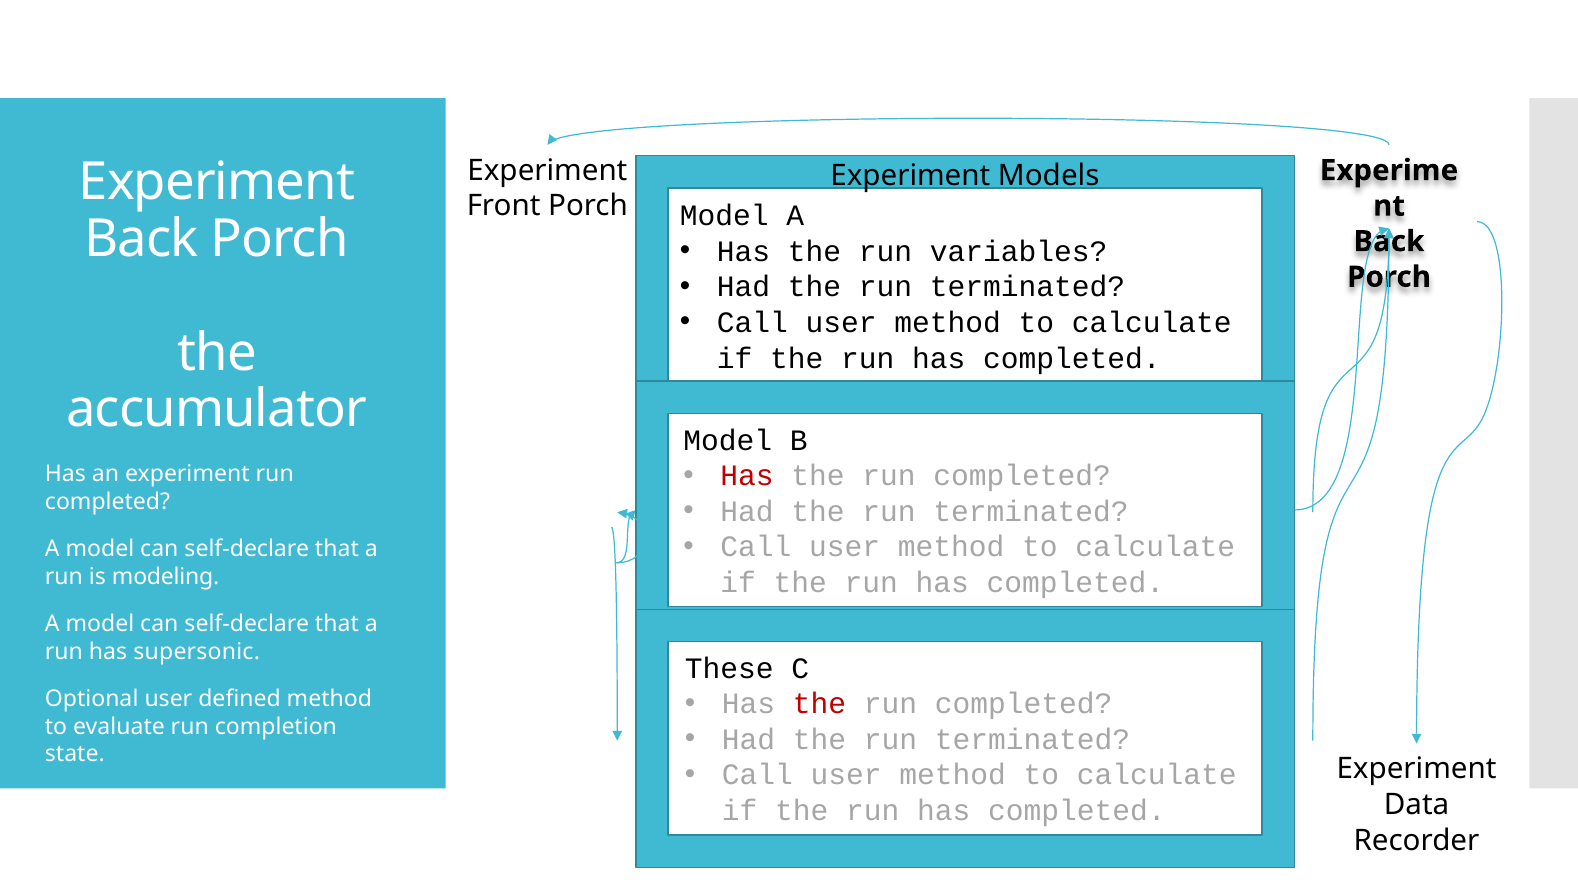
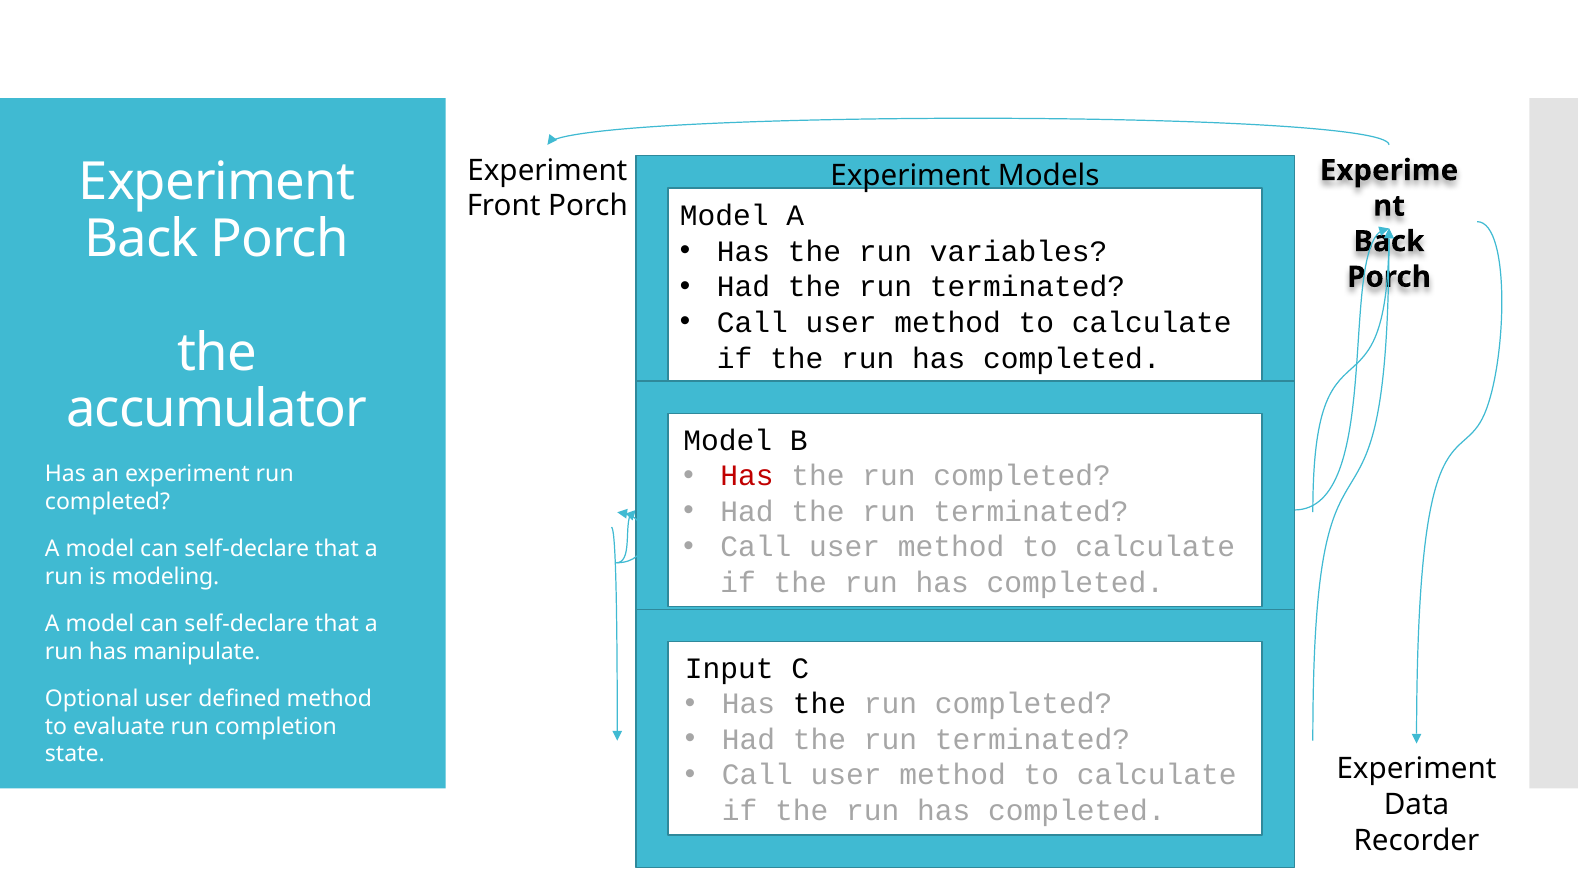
supersonic: supersonic -> manipulate (197, 651)
These: These -> Input (729, 668)
the colour: red -> black (820, 704)
